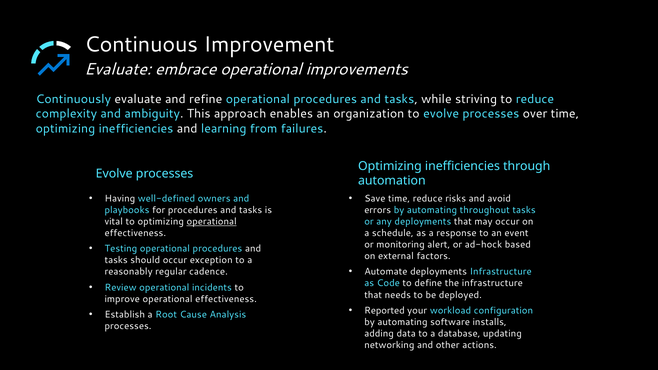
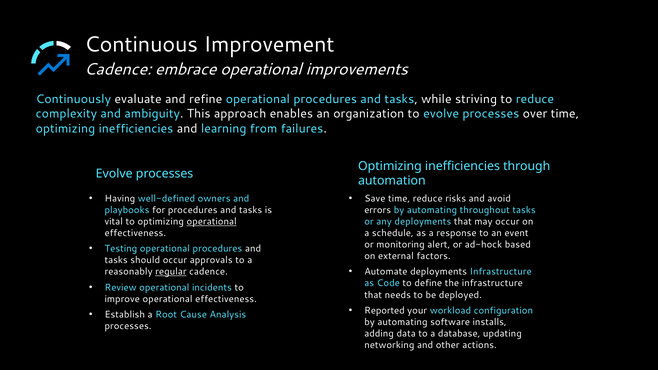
Evaluate: Evaluate -> Cadence (118, 69)
exception: exception -> approvals (211, 260)
regular underline: none -> present (171, 272)
